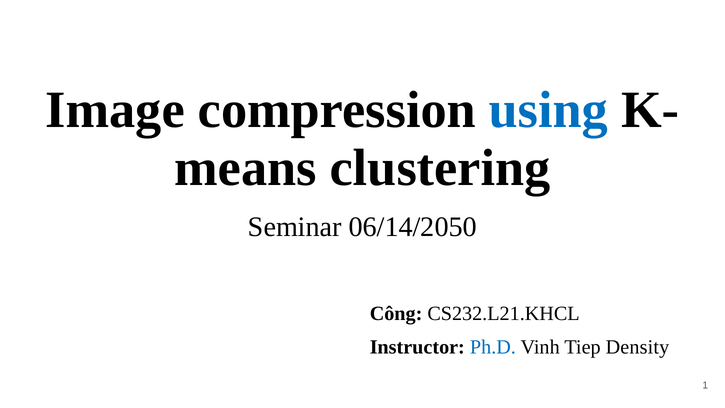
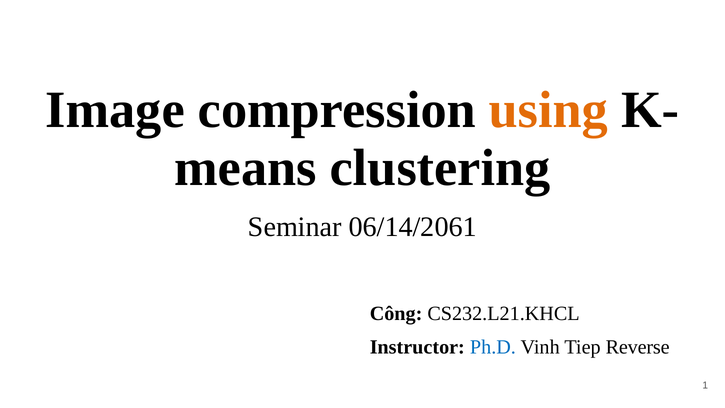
using colour: blue -> orange (548, 110)
06/14/2050: 06/14/2050 -> 06/14/2061 (413, 227)
Density: Density -> Reverse (638, 347)
